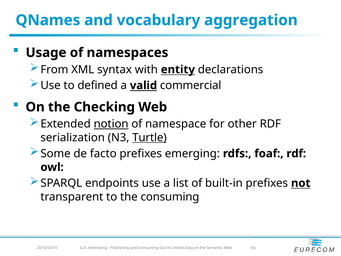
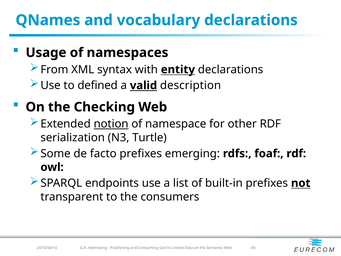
vocabulary aggregation: aggregation -> declarations (251, 20)
commercial: commercial -> description (191, 85)
Turtle underline: present -> none (149, 137)
the consuming: consuming -> consumers (170, 197)
